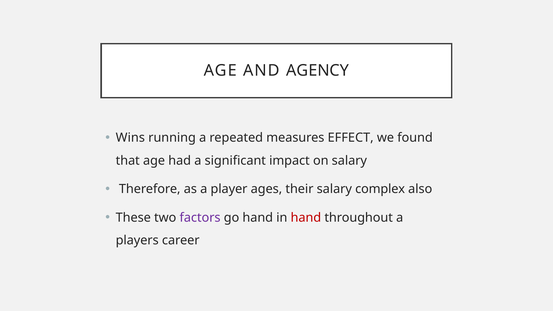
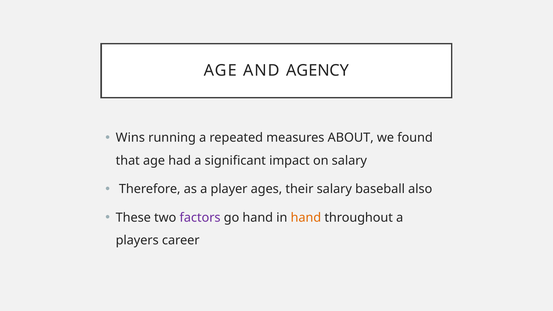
EFFECT: EFFECT -> ABOUT (351, 138)
complex: complex -> baseball (380, 189)
hand colour: red -> orange (306, 218)
